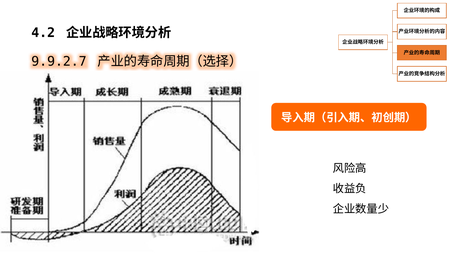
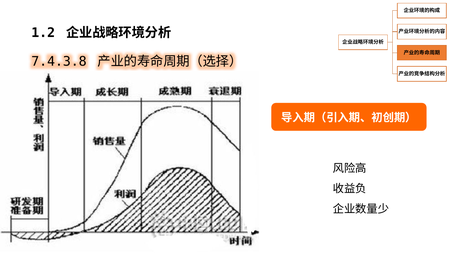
4.2: 4.2 -> 1.2 (43, 33)
9.9.2.7: 9.9.2.7 -> 7.4.3.8 (59, 61)
